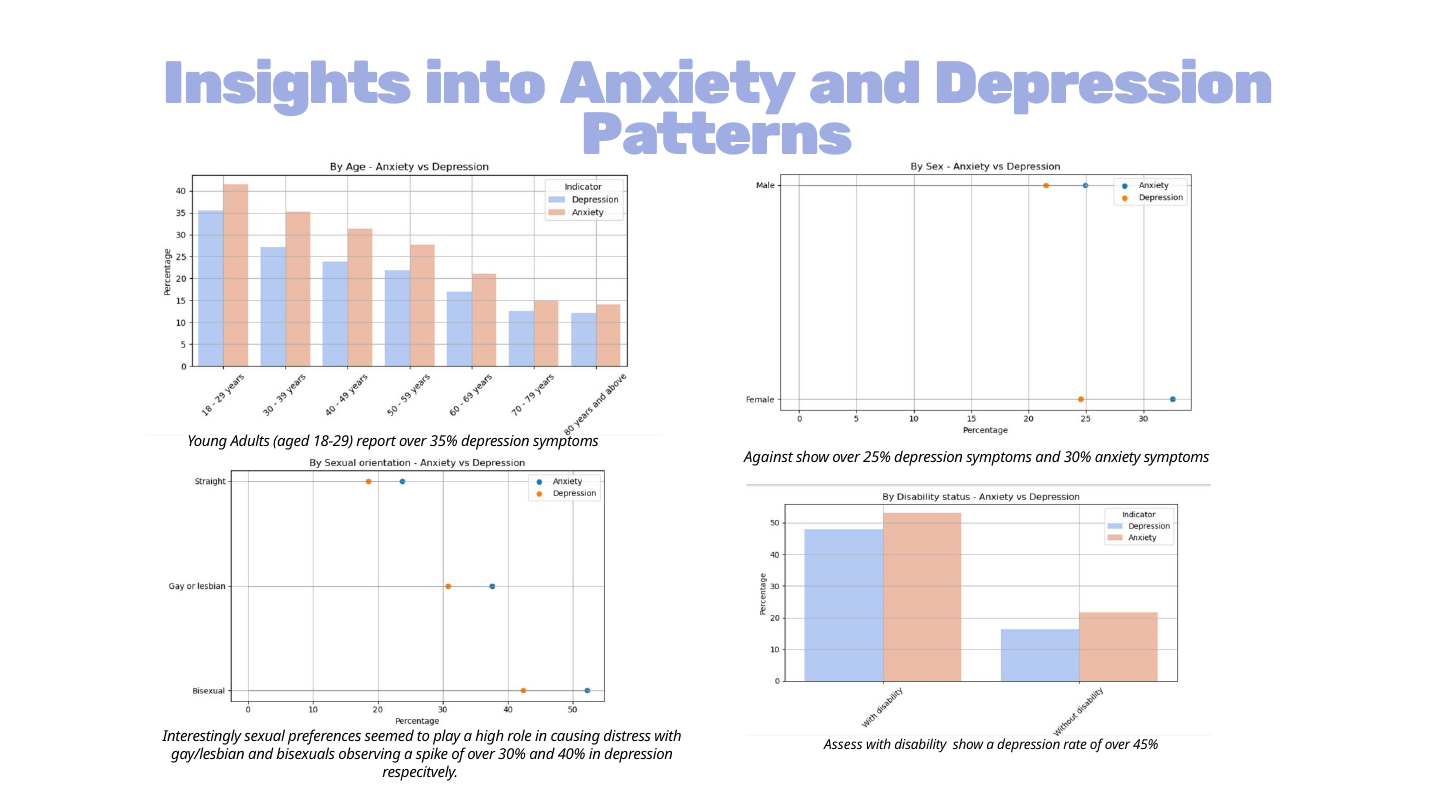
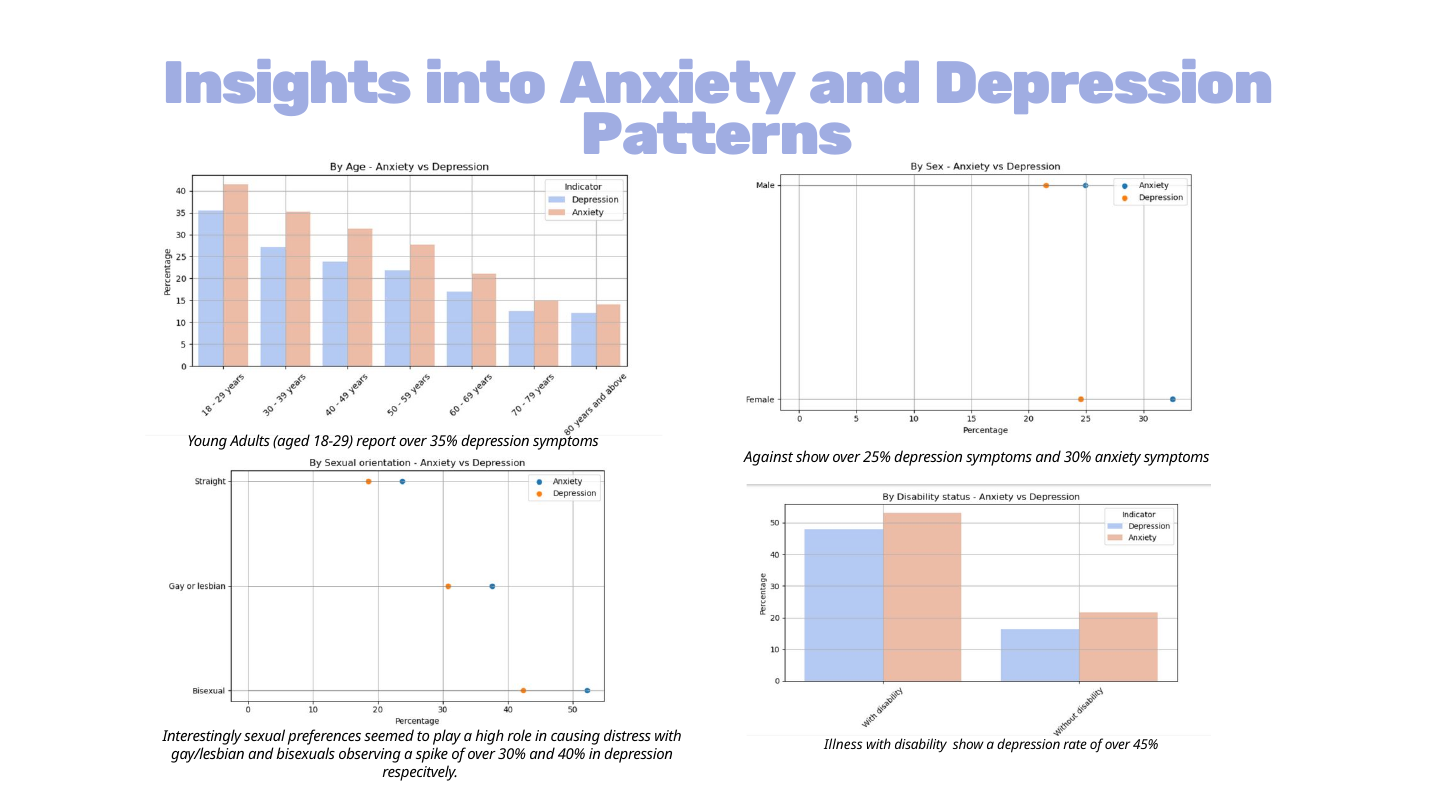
Assess: Assess -> Illness (843, 745)
